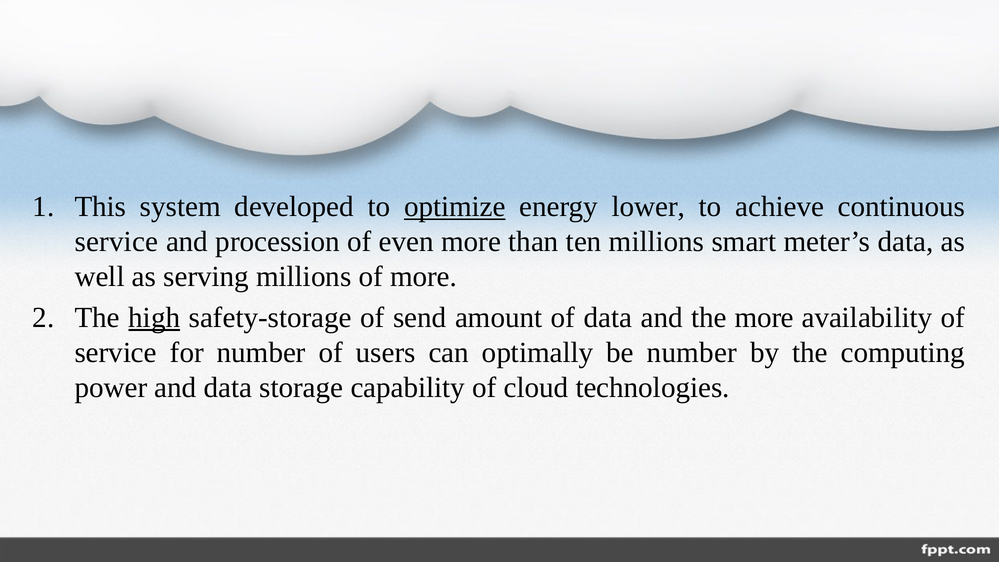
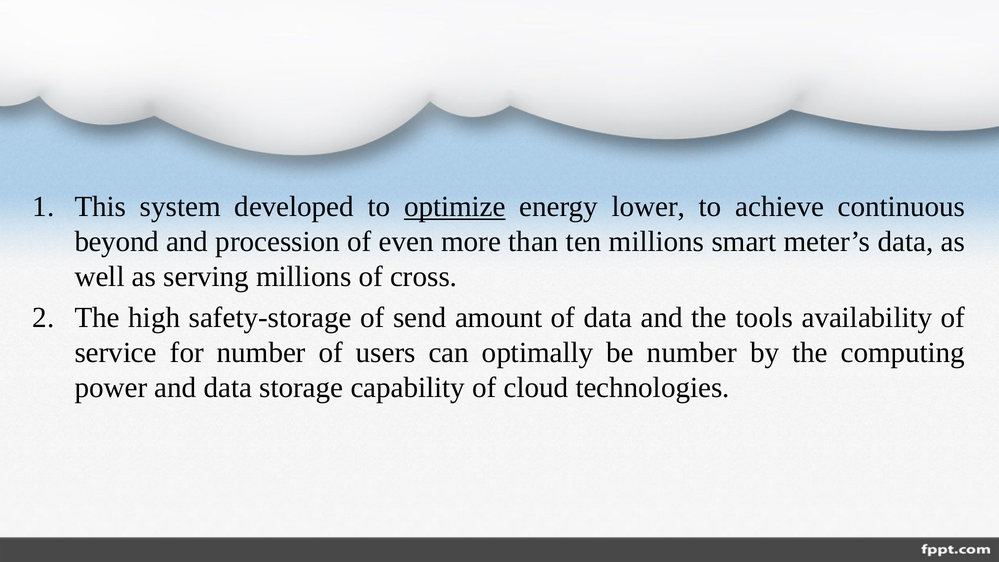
service: service -> beyond (117, 242)
of more: more -> cross (424, 277)
high underline: present -> none (154, 318)
the more: more -> tools (764, 318)
